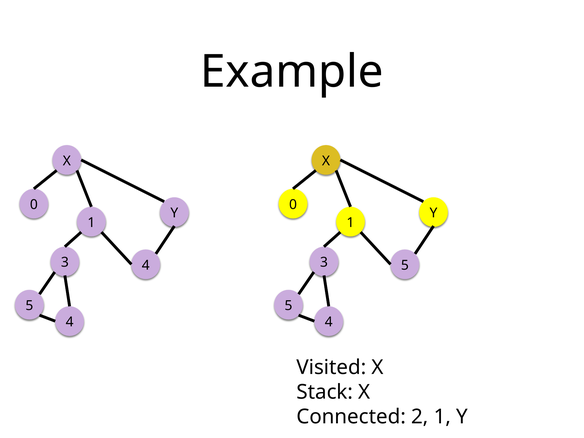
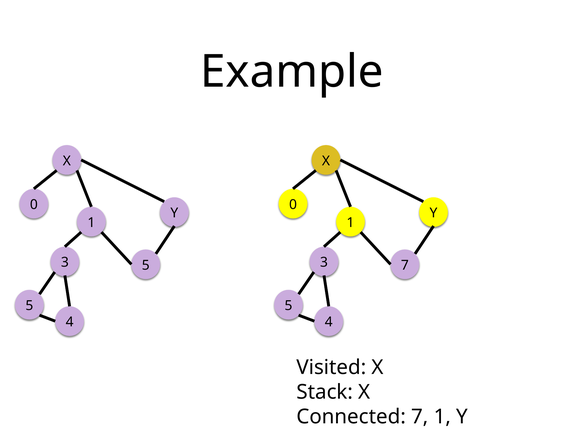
3 4: 4 -> 5 (146, 265)
3 5: 5 -> 7 (405, 265)
Connected 2: 2 -> 7 (420, 417)
